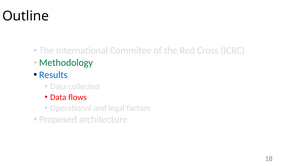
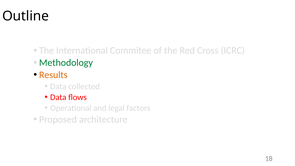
Results colour: blue -> orange (53, 75)
